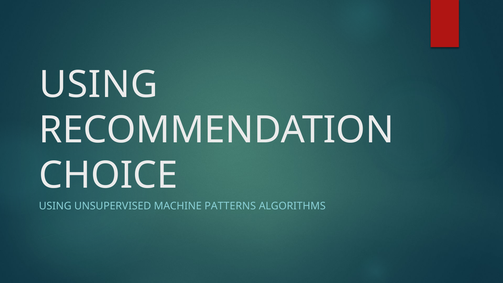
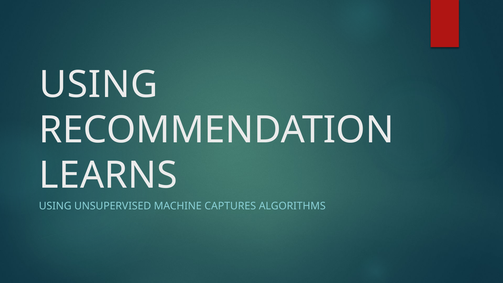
CHOICE: CHOICE -> LEARNS (108, 175)
PATTERNS: PATTERNS -> CAPTURES (230, 206)
